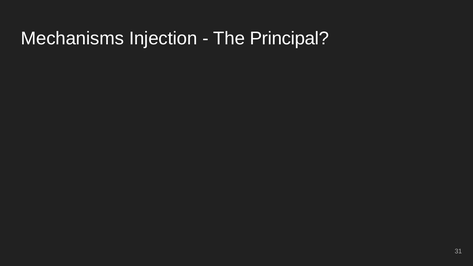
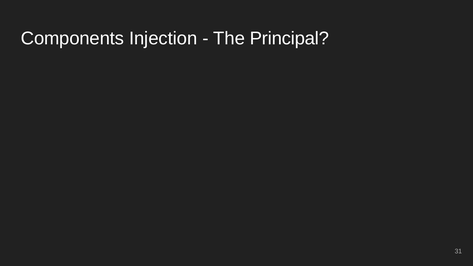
Mechanisms: Mechanisms -> Components (72, 38)
